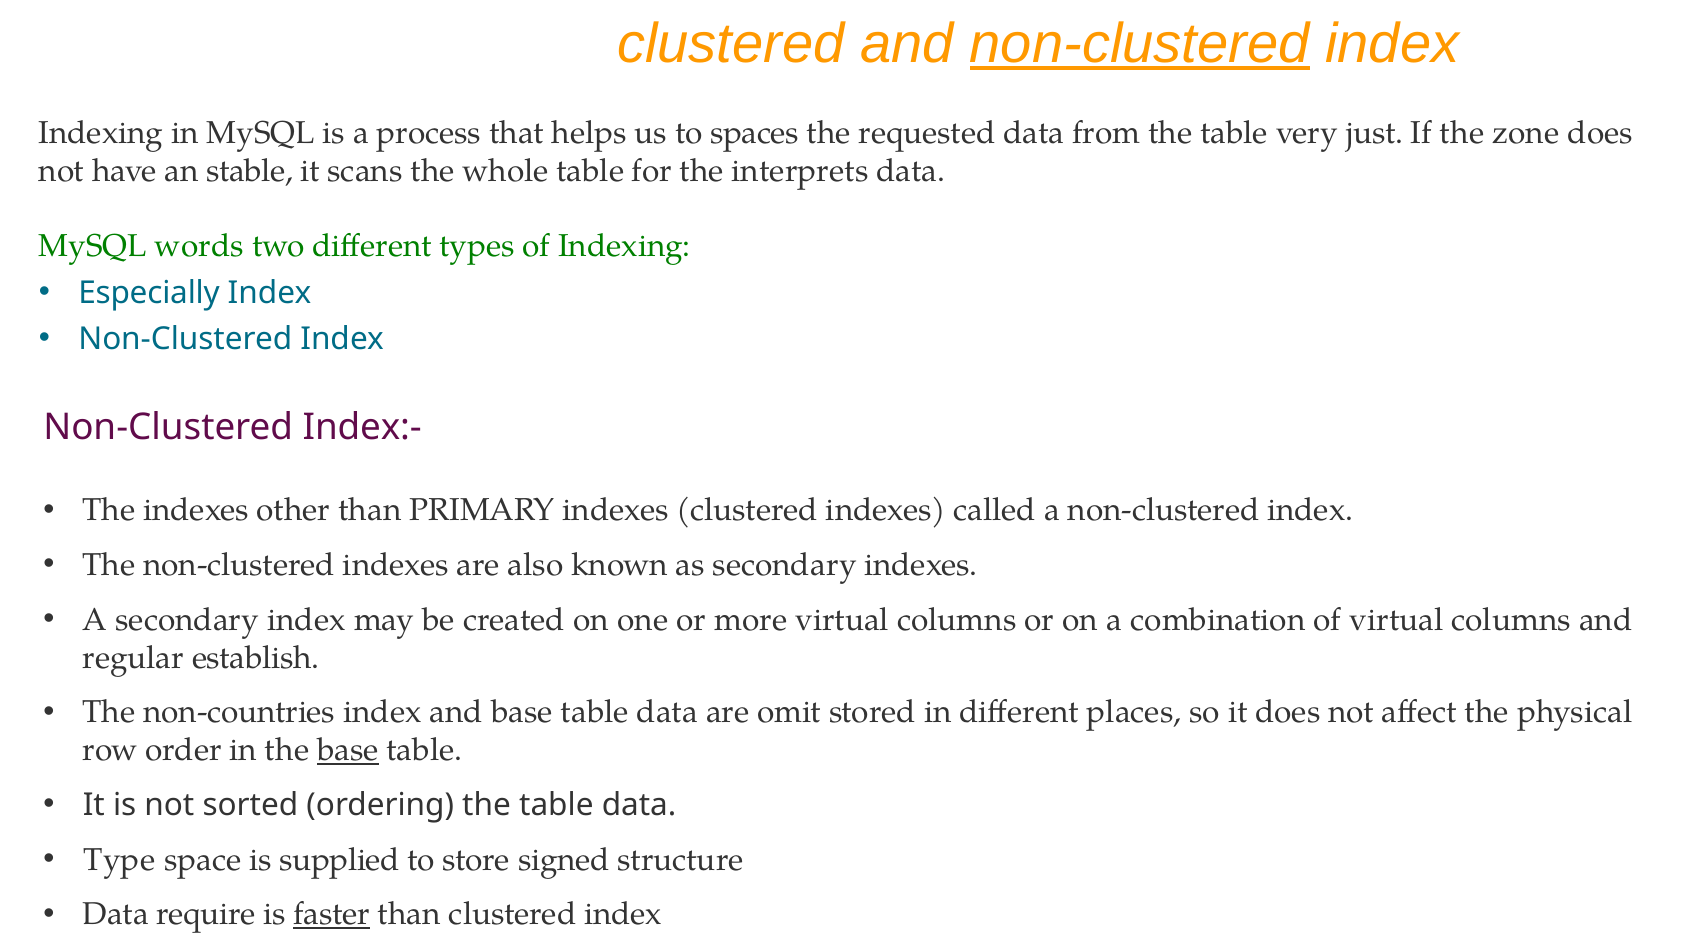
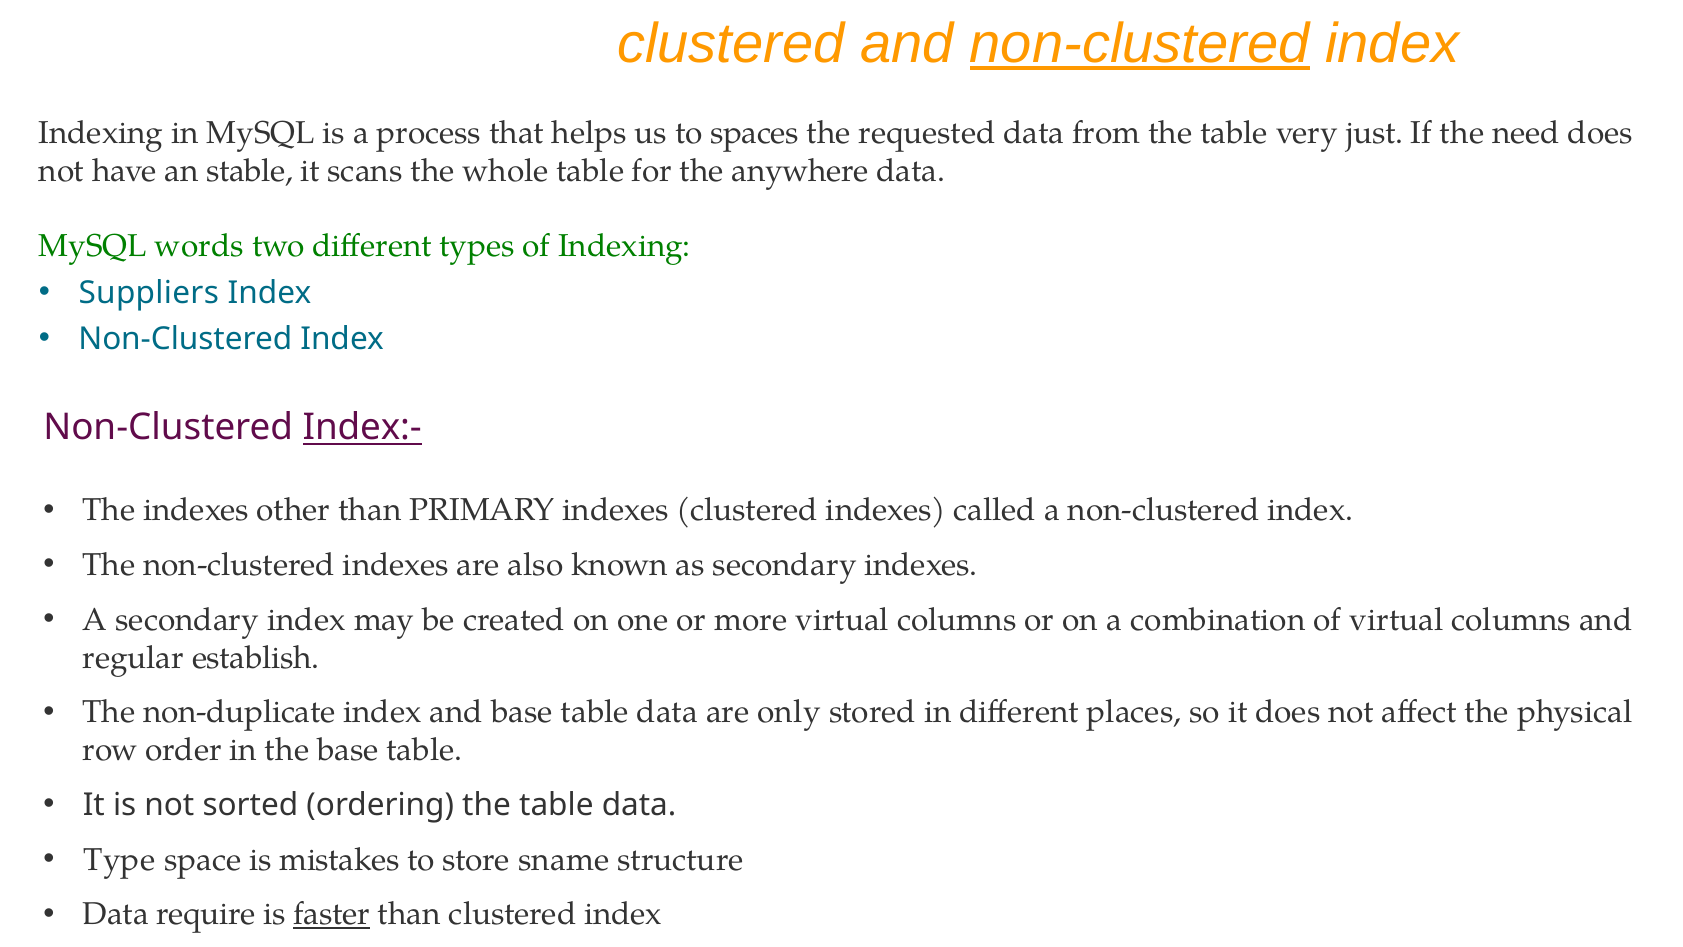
zone: zone -> need (1526, 133)
interprets: interprets -> anywhere (800, 171)
Especially: Especially -> Suppliers (149, 293)
Index:- underline: none -> present (362, 428)
non-countries: non-countries -> non-duplicate (240, 712)
omit: omit -> only (789, 712)
base underline: present -> none (348, 750)
supplied: supplied -> mistakes (340, 859)
signed: signed -> sname (564, 859)
